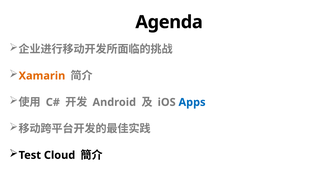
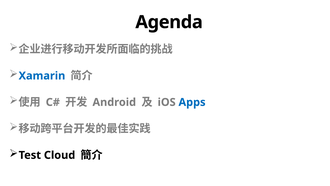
Xamarin colour: orange -> blue (42, 76)
